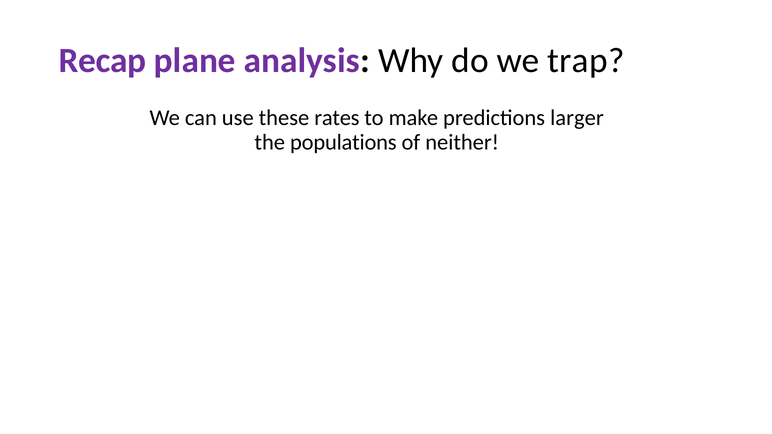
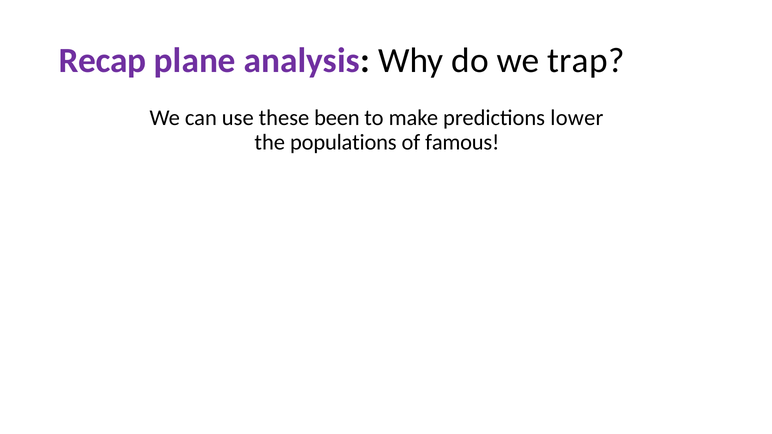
rates: rates -> been (337, 118)
larger: larger -> lower (577, 118)
neither: neither -> famous (462, 142)
